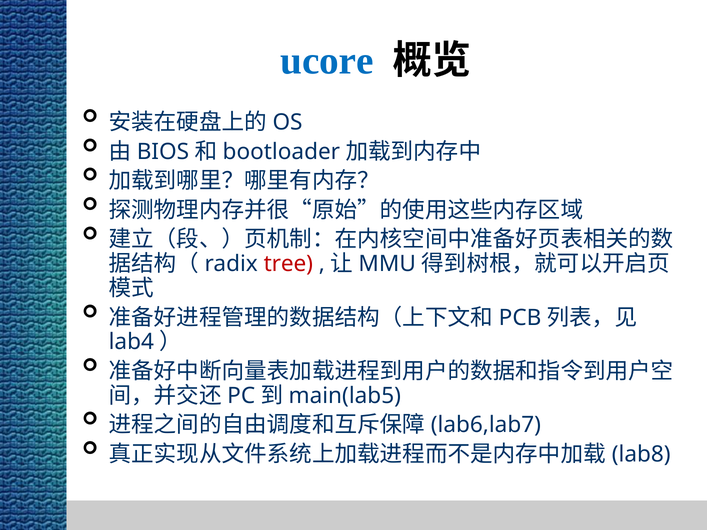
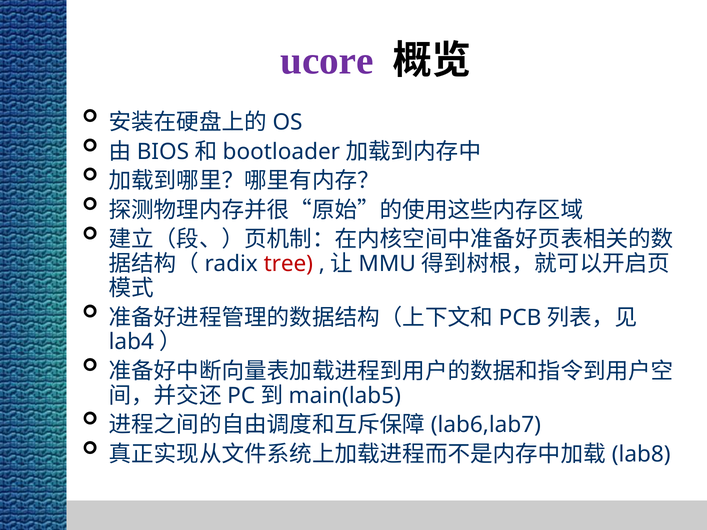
ucore colour: blue -> purple (327, 61)
